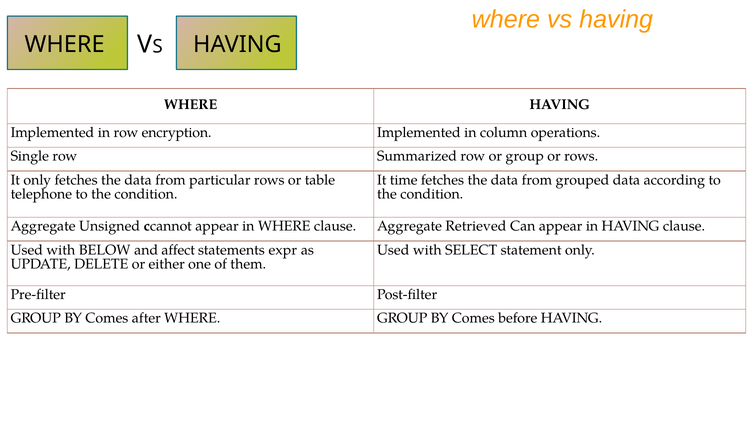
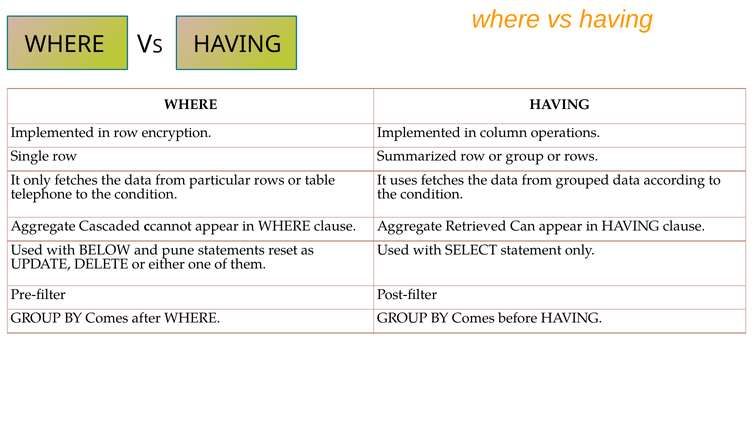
time: time -> uses (404, 180)
Unsigned: Unsigned -> Cascaded (110, 226)
affect: affect -> pune (178, 250)
expr: expr -> reset (283, 250)
